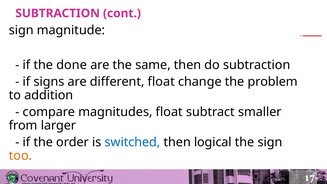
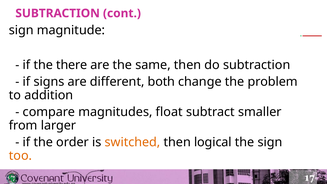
done: done -> there (72, 65)
different float: float -> both (161, 82)
switched colour: blue -> orange (132, 142)
